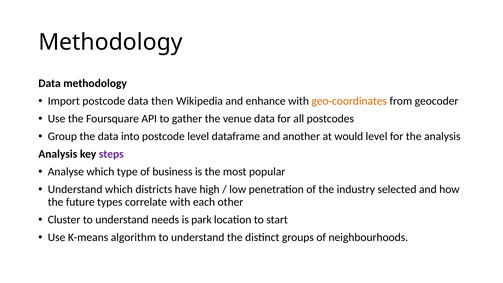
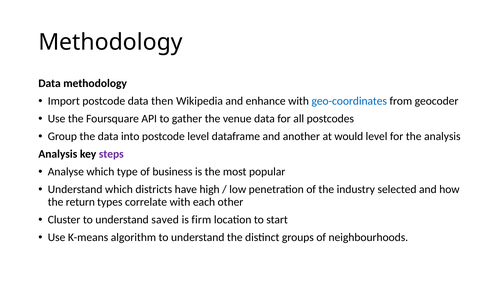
geo-coordinates colour: orange -> blue (349, 101)
future: future -> return (80, 202)
needs: needs -> saved (165, 220)
park: park -> firm (201, 220)
